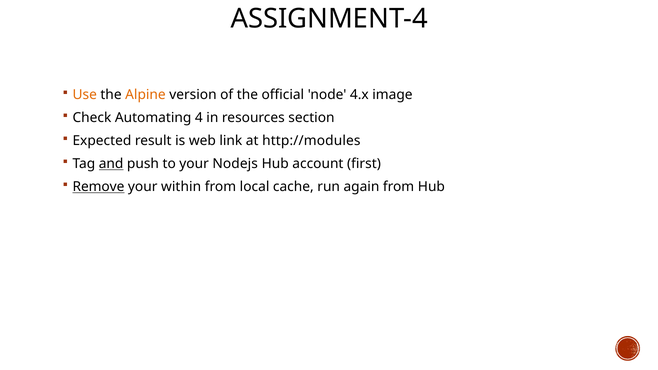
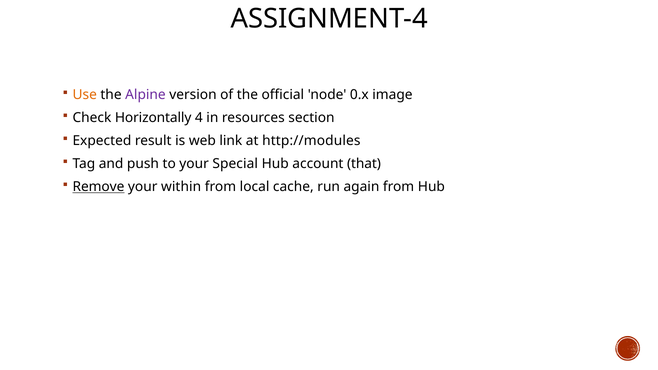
Alpine colour: orange -> purple (145, 95)
4.x: 4.x -> 0.x (359, 95)
Automating: Automating -> Horizontally (153, 118)
and underline: present -> none (111, 164)
Nodejs: Nodejs -> Special (235, 164)
first: first -> that (364, 164)
